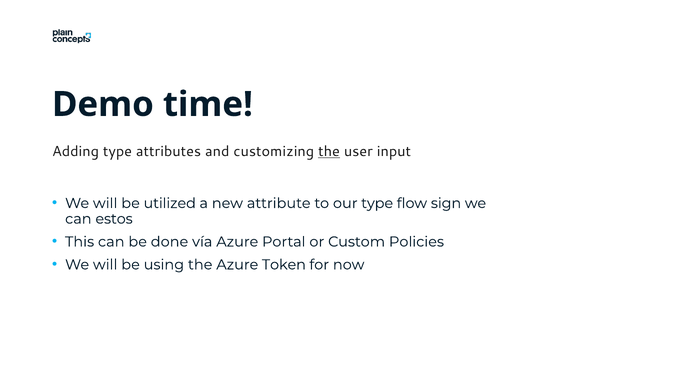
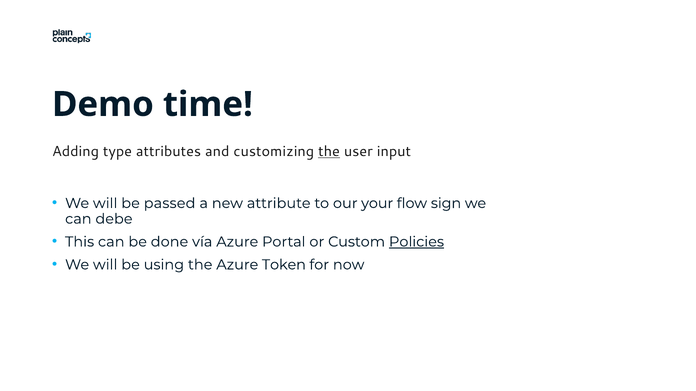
utilized: utilized -> passed (170, 203)
our type: type -> your (377, 203)
estos: estos -> debe (114, 219)
Policies underline: none -> present (416, 242)
